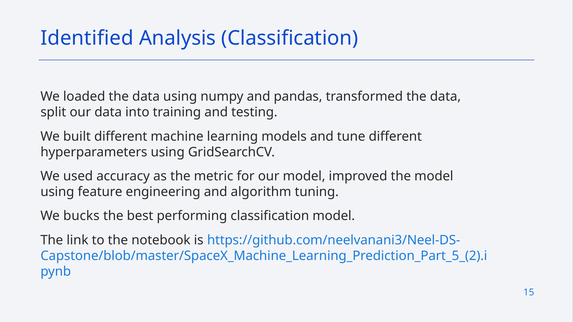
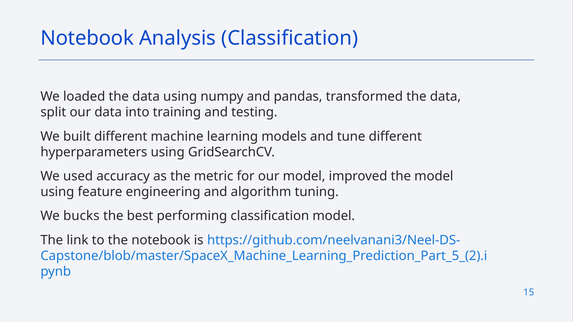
Identified: Identified -> Notebook (87, 38)
